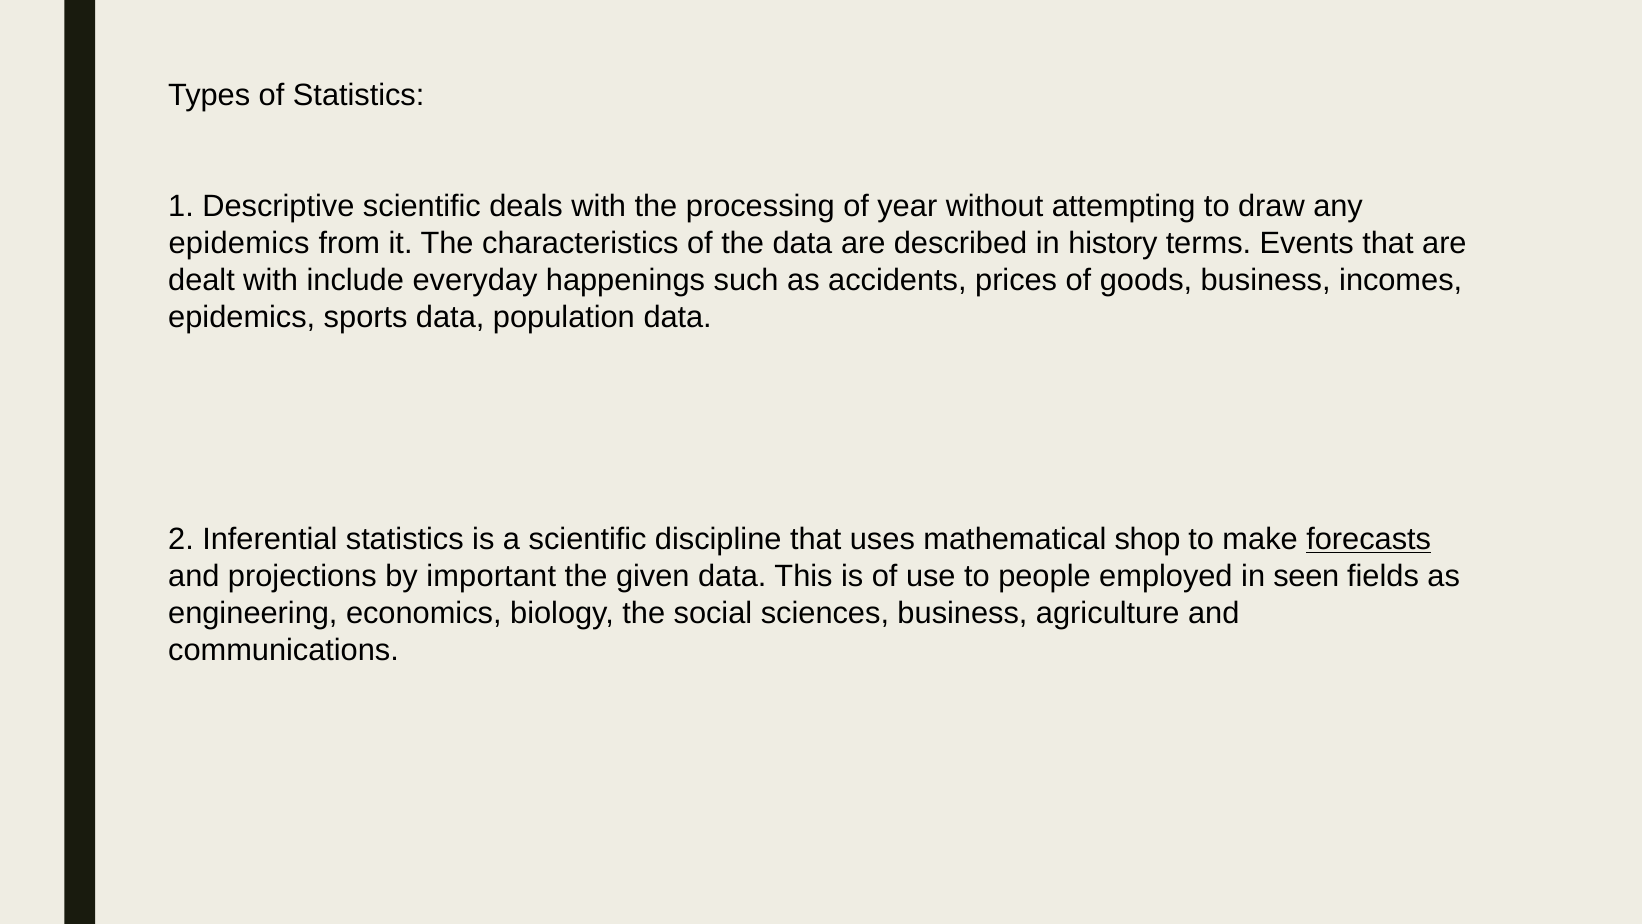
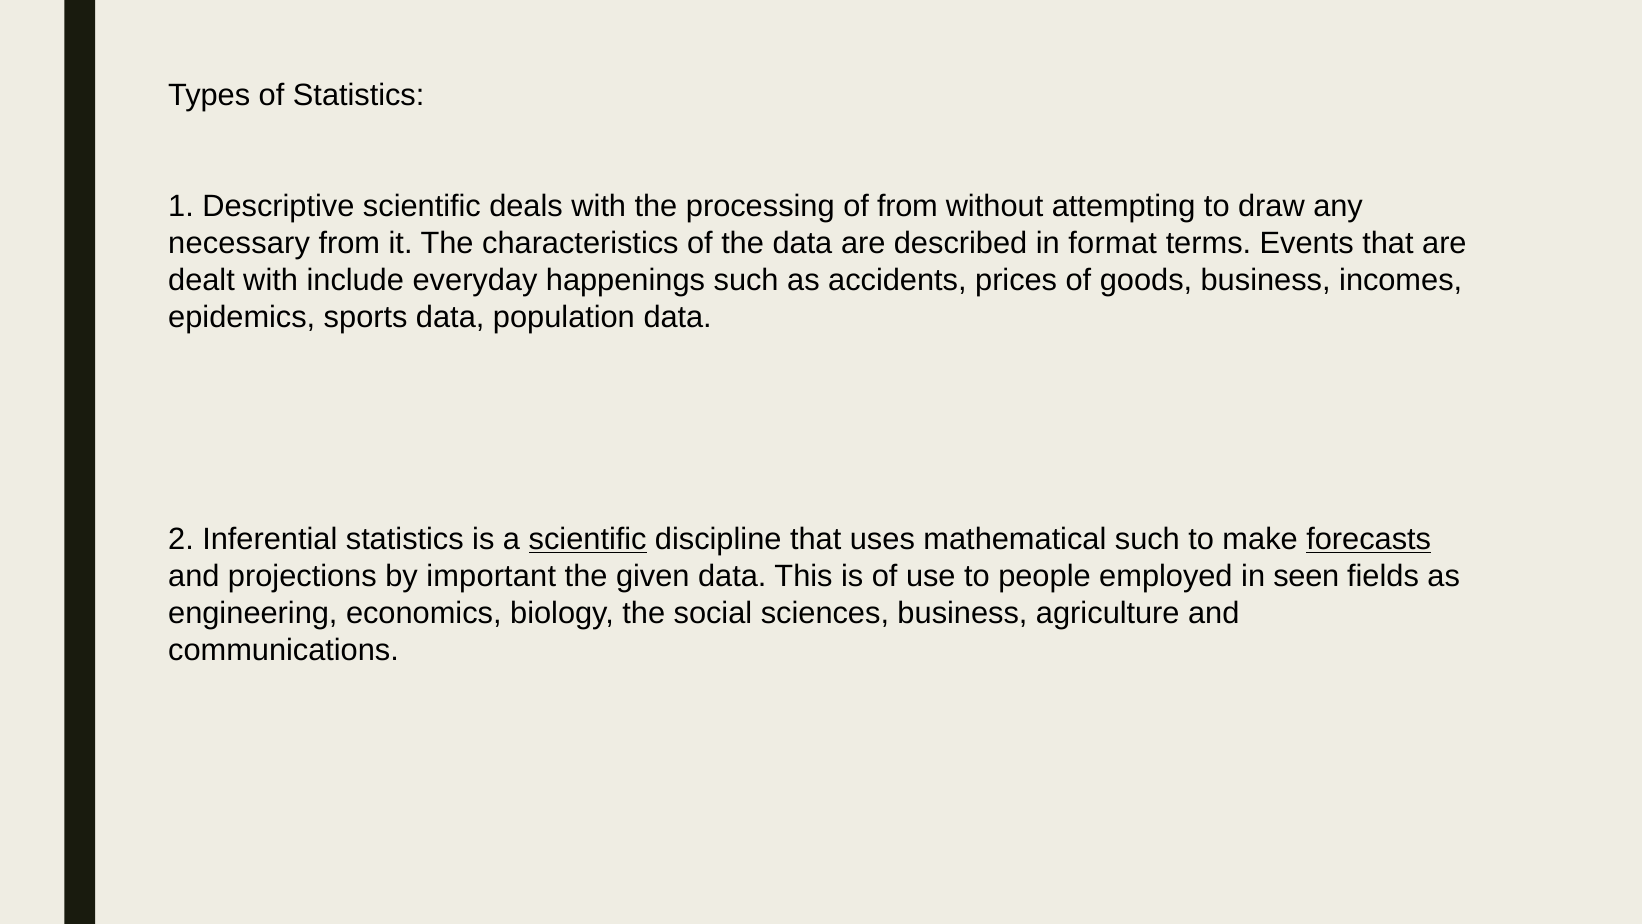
of year: year -> from (907, 207)
epidemics: epidemics -> necessary (239, 244)
history: history -> format (1113, 244)
scientific underline: none -> present (588, 539)
mathematical shop: shop -> such (1147, 539)
